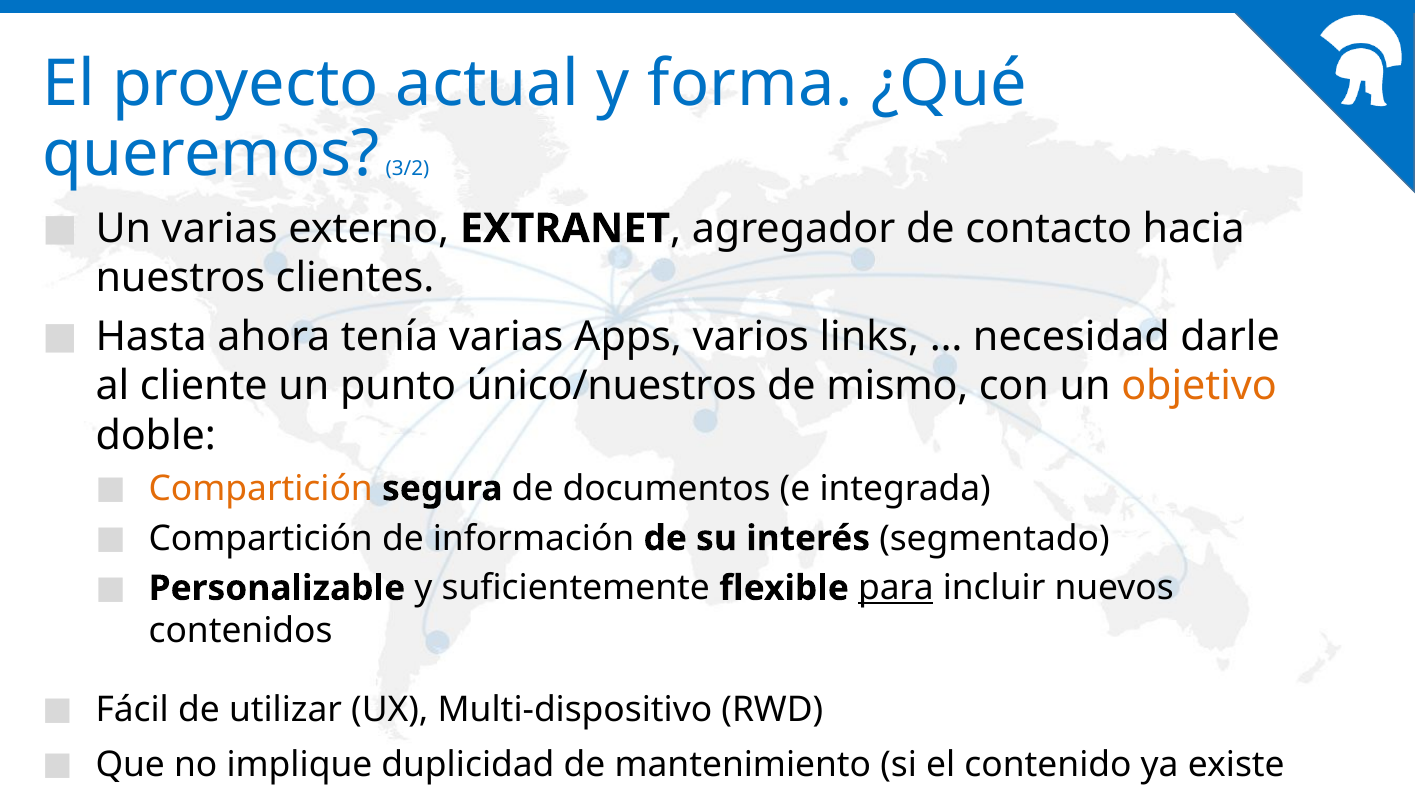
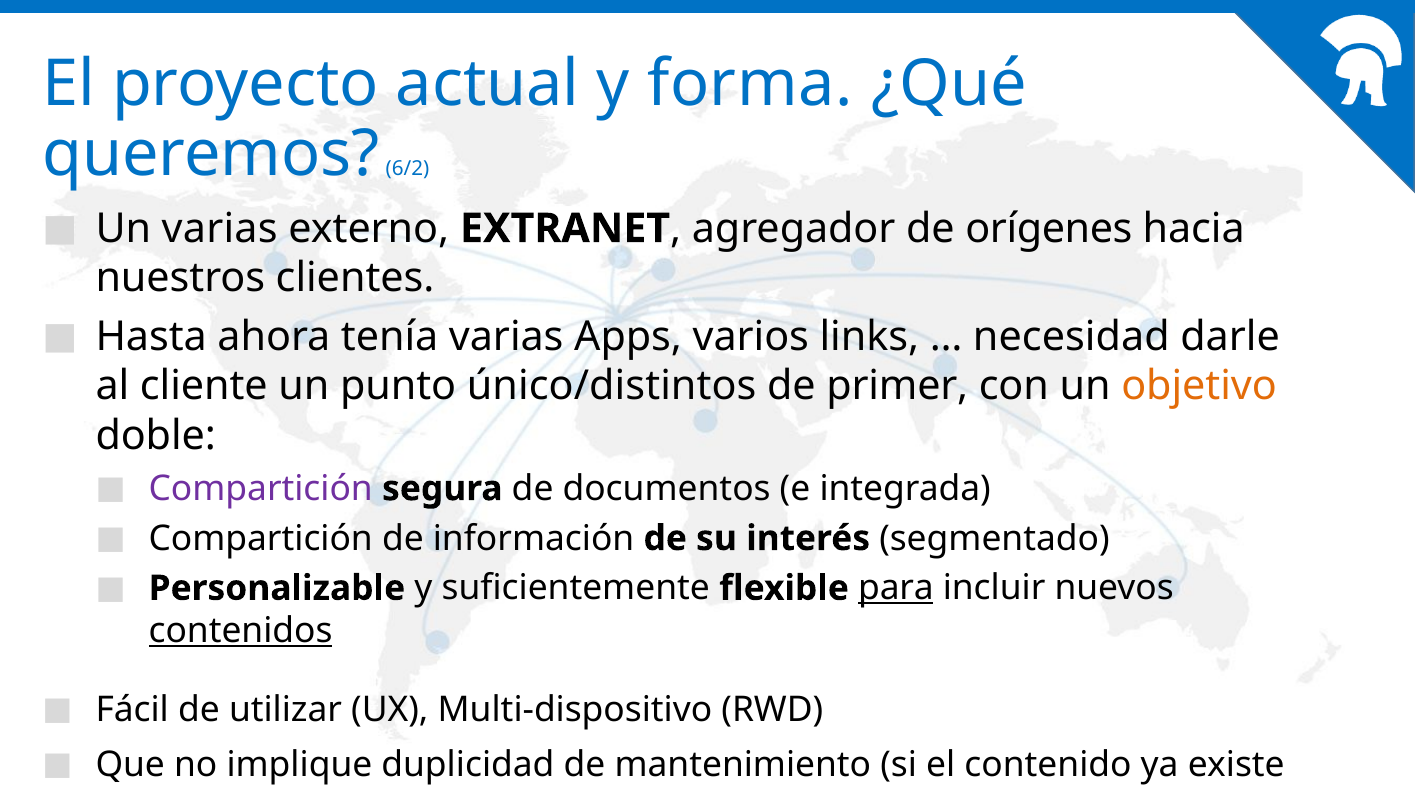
3/2: 3/2 -> 6/2 (407, 168)
contacto: contacto -> orígenes (1049, 228)
único/nuestros: único/nuestros -> único/distintos (612, 386)
mismo: mismo -> primer (897, 386)
Compartición colour: orange -> purple (261, 489)
contenidos underline: none -> present (241, 631)
